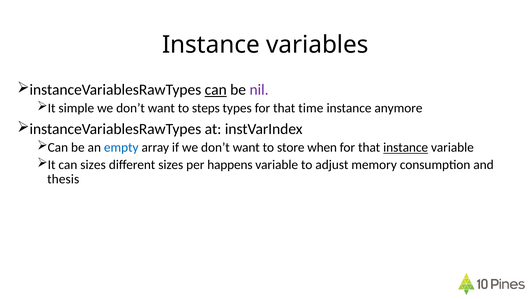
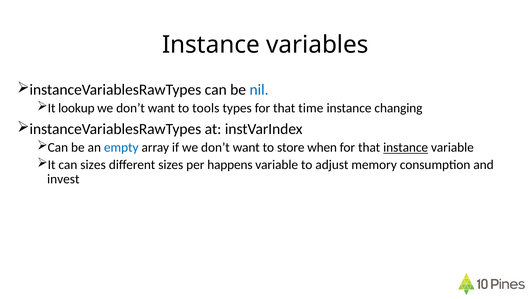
can underline: present -> none (216, 90)
nil colour: purple -> blue (259, 90)
simple: simple -> lookup (76, 108)
steps: steps -> tools (206, 108)
anymore: anymore -> changing (398, 108)
thesis: thesis -> invest (63, 179)
